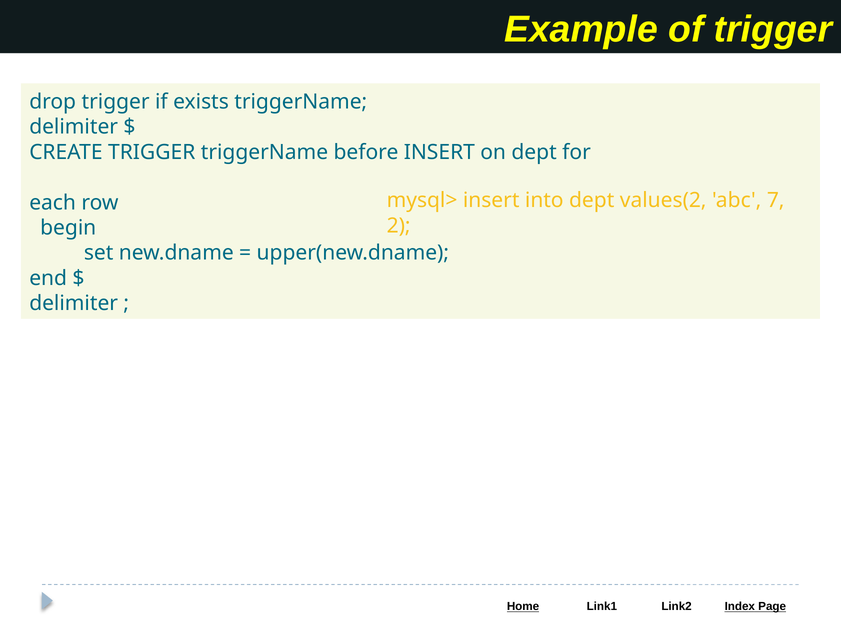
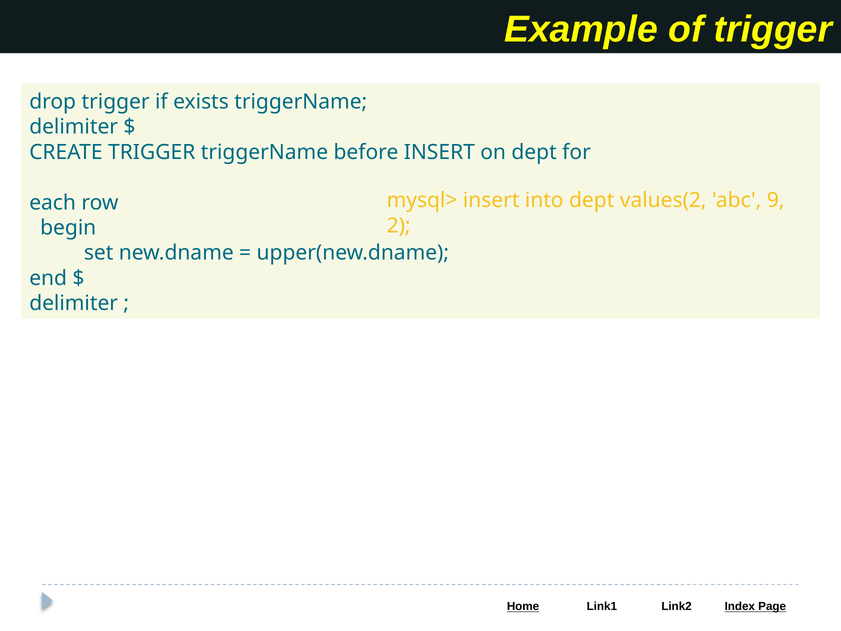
7: 7 -> 9 (776, 200)
